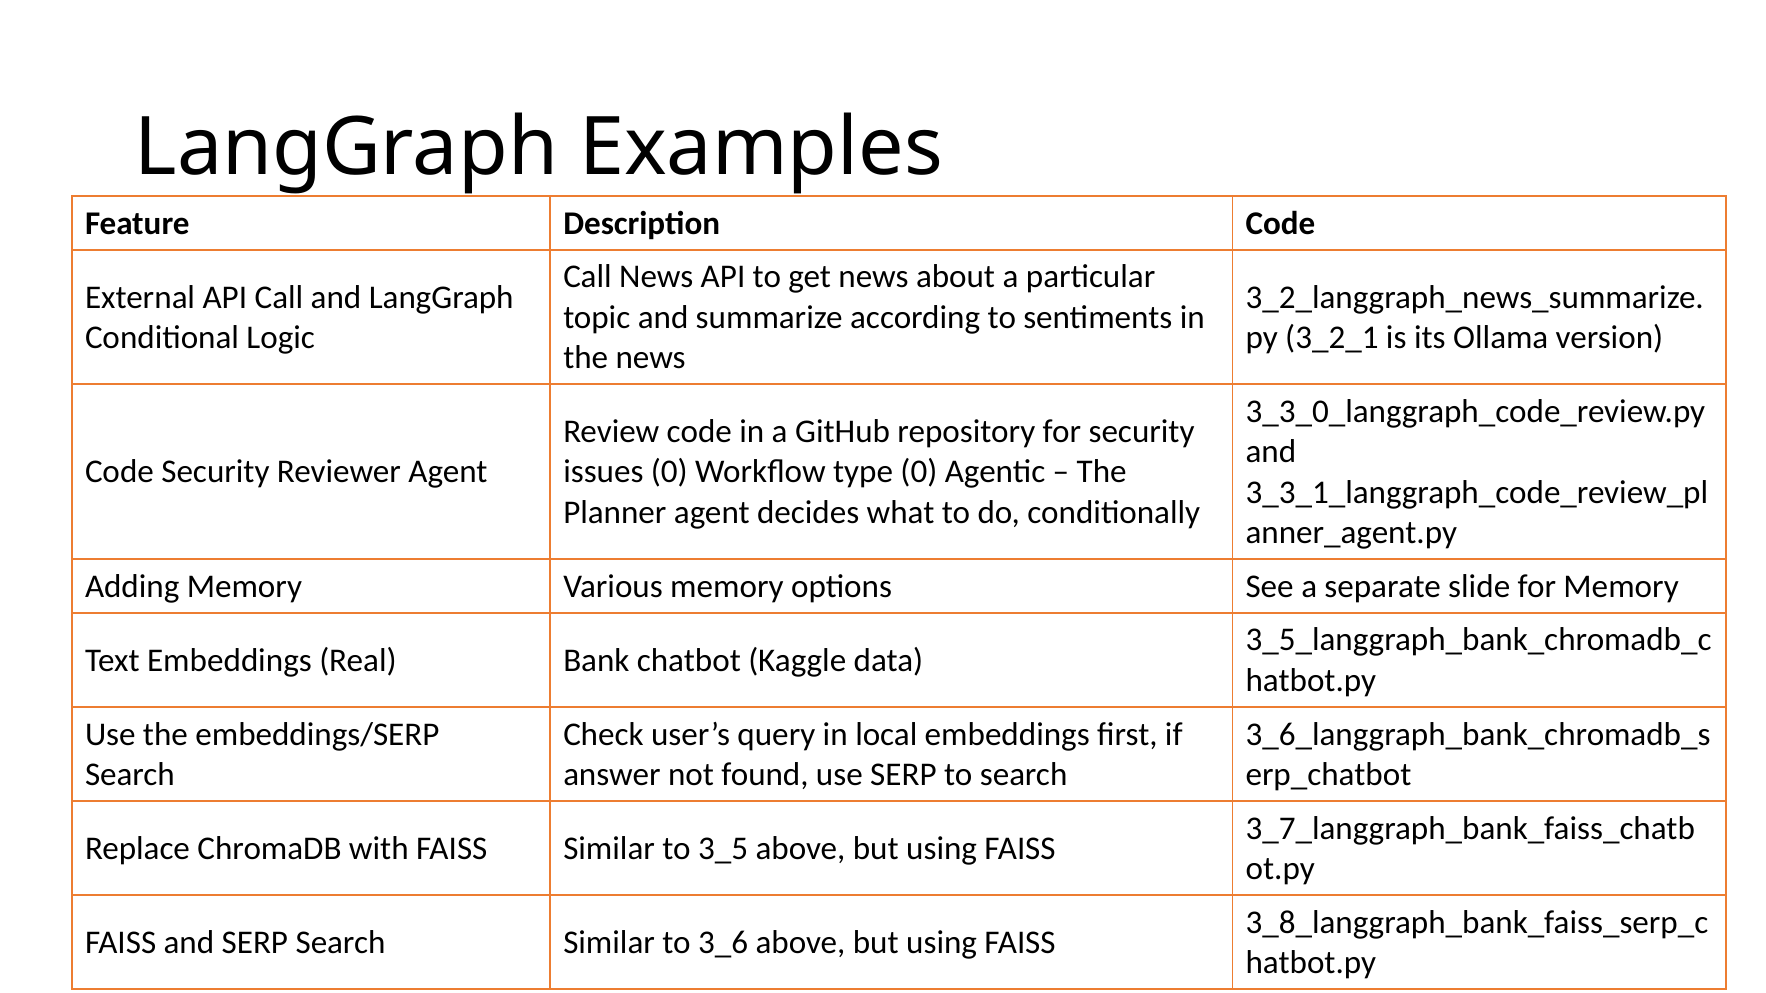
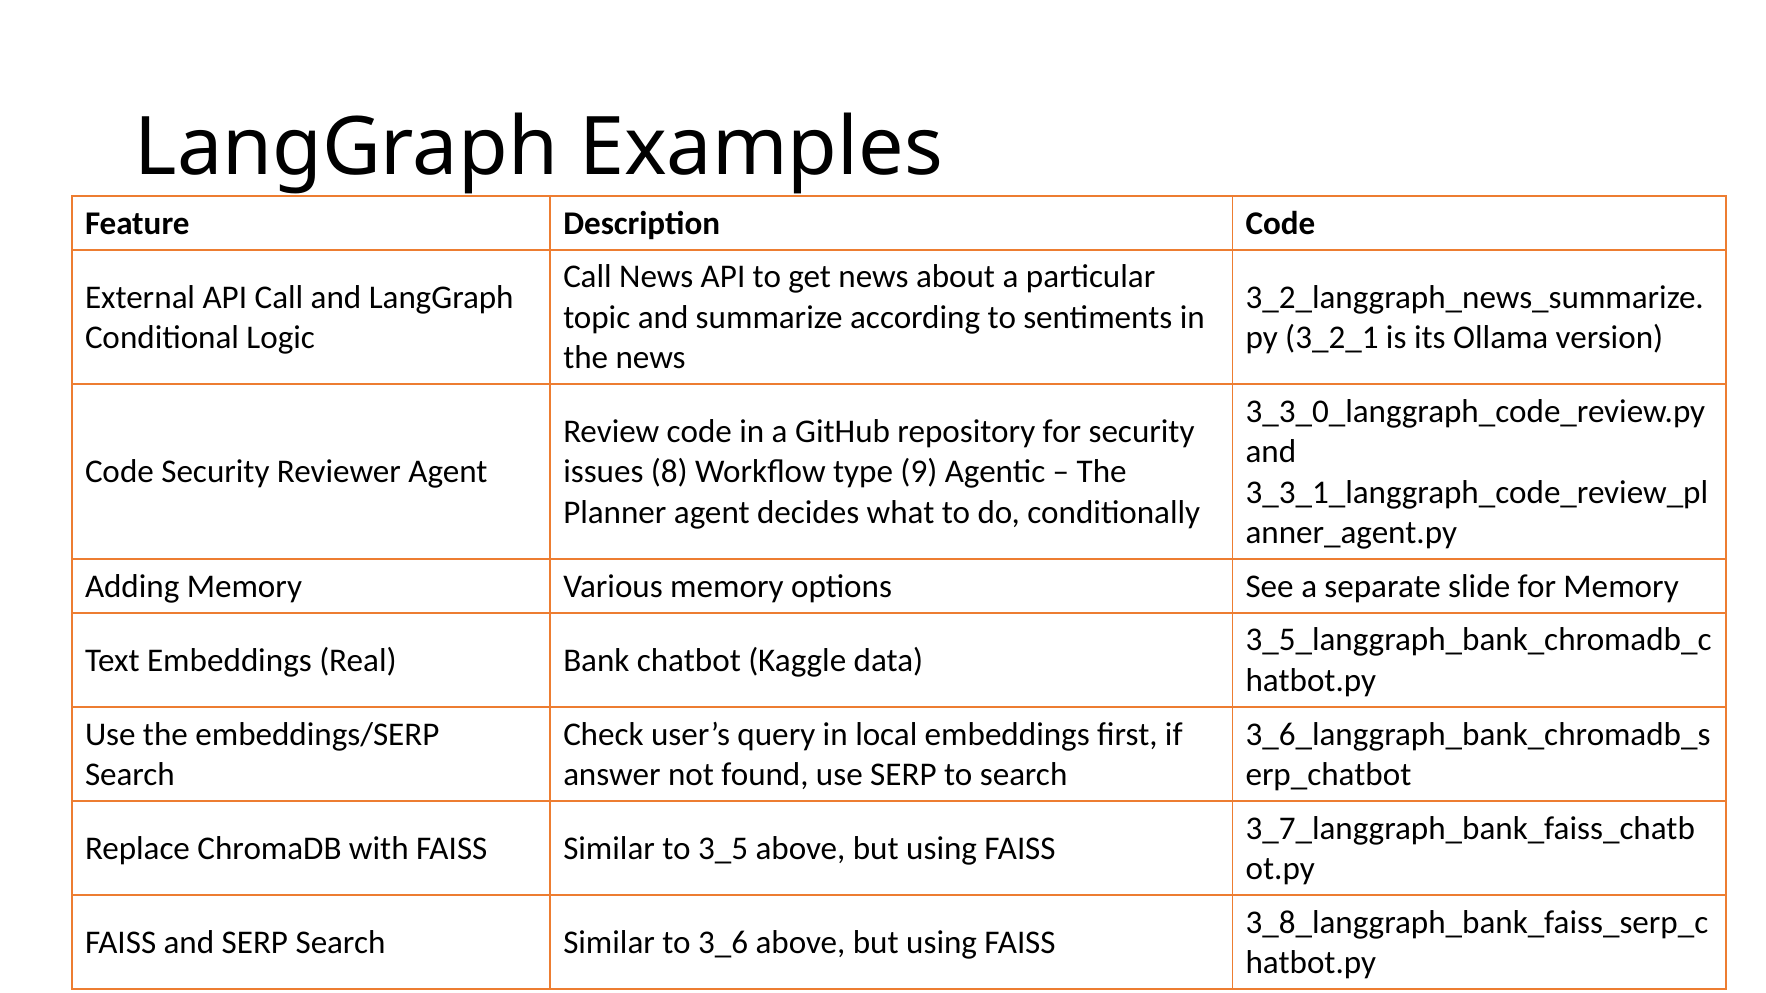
issues 0: 0 -> 8 (669, 472)
type 0: 0 -> 9 (919, 472)
